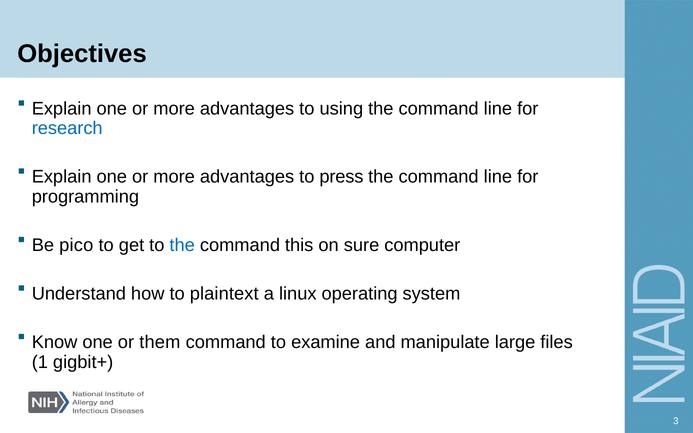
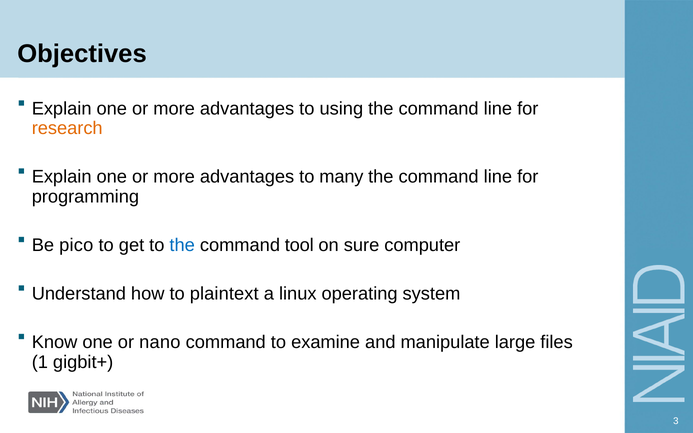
research colour: blue -> orange (67, 128)
press: press -> many (341, 177)
this: this -> tool (299, 245)
them: them -> nano (160, 342)
